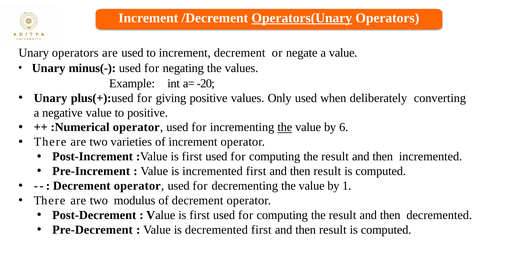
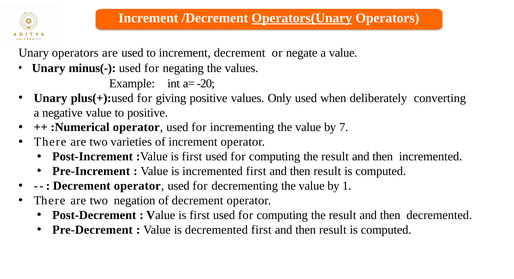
the underline: present -> none (285, 127)
6: 6 -> 7 (344, 127)
modulus: modulus -> negation (135, 200)
